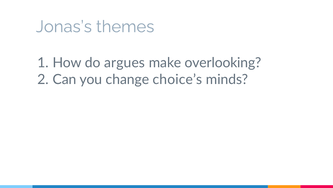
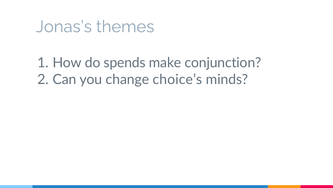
argues: argues -> spends (125, 63)
overlooking: overlooking -> conjunction (223, 63)
